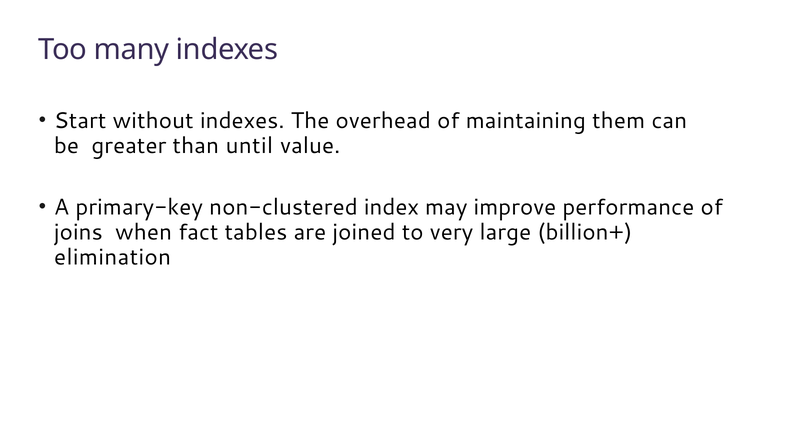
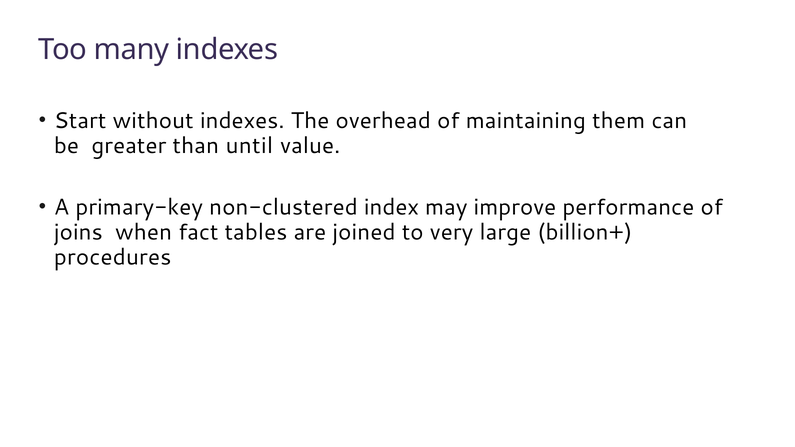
elimination: elimination -> procedures (113, 257)
